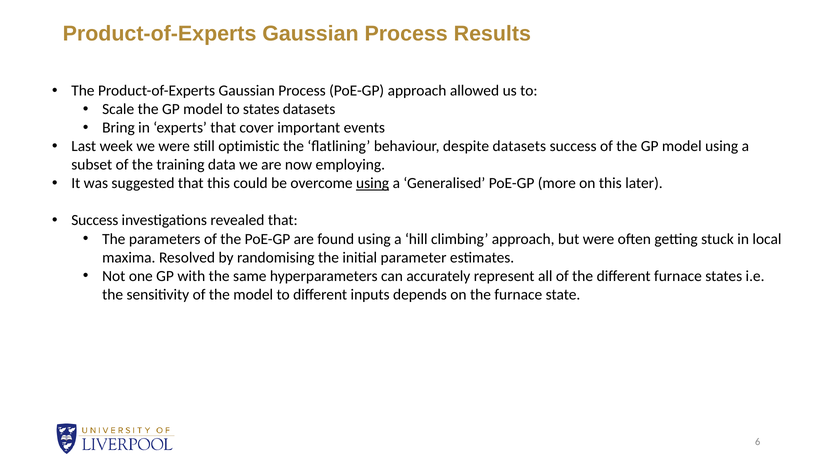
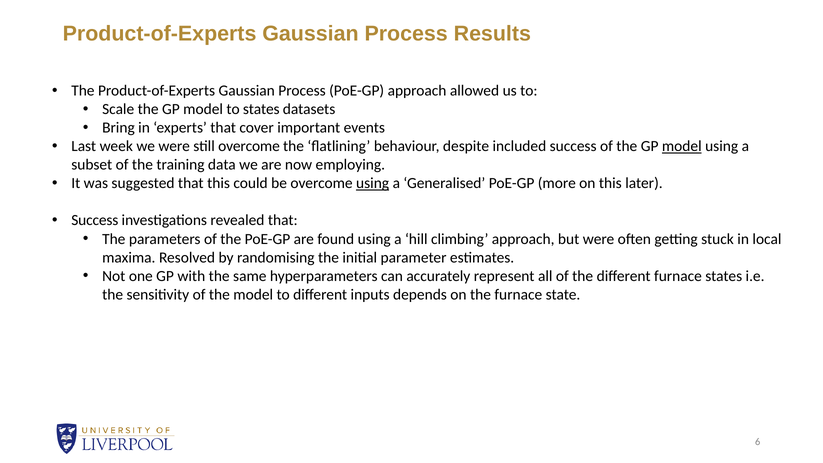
still optimistic: optimistic -> overcome (249, 146)
despite datasets: datasets -> included (519, 146)
model underline: none -> present (682, 146)
